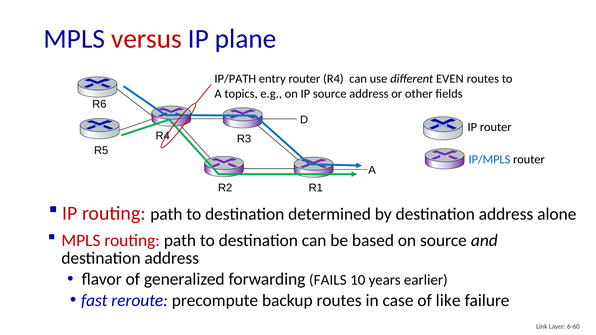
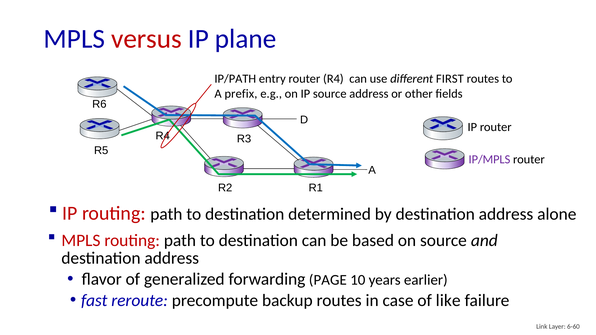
EVEN: EVEN -> FIRST (450, 79)
topics: topics -> prefix (241, 94)
IP/MPLS colour: blue -> purple (489, 159)
FAILS: FAILS -> PAGE (328, 280)
